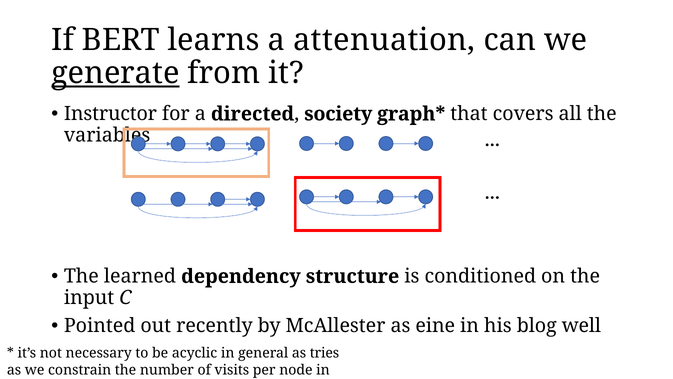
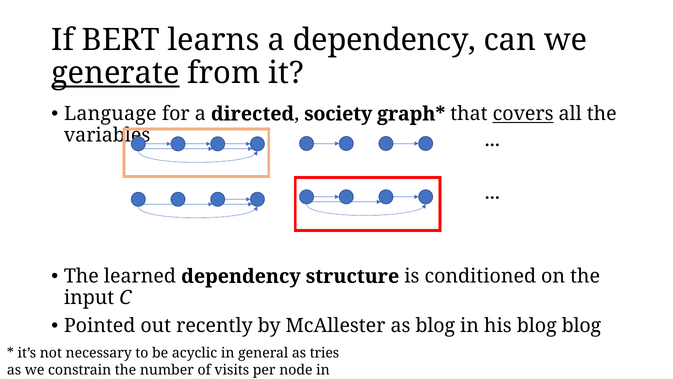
a attenuation: attenuation -> dependency (384, 40)
Instructor: Instructor -> Language (110, 114)
covers underline: none -> present (523, 114)
as eine: eine -> blog (435, 326)
blog well: well -> blog (581, 326)
